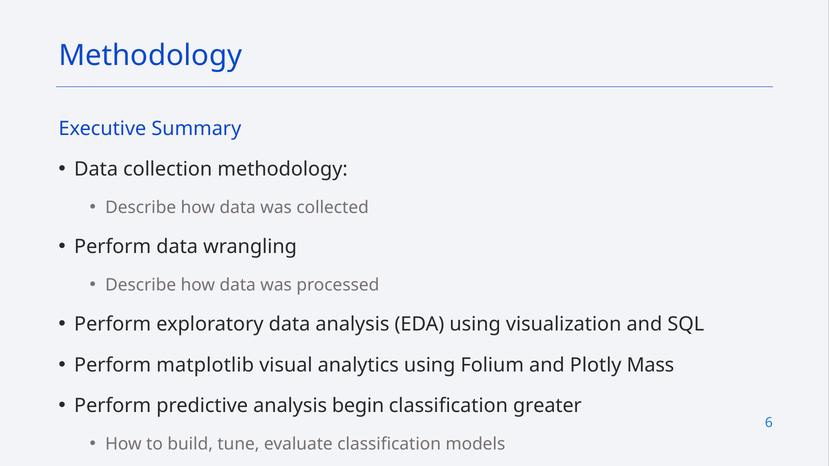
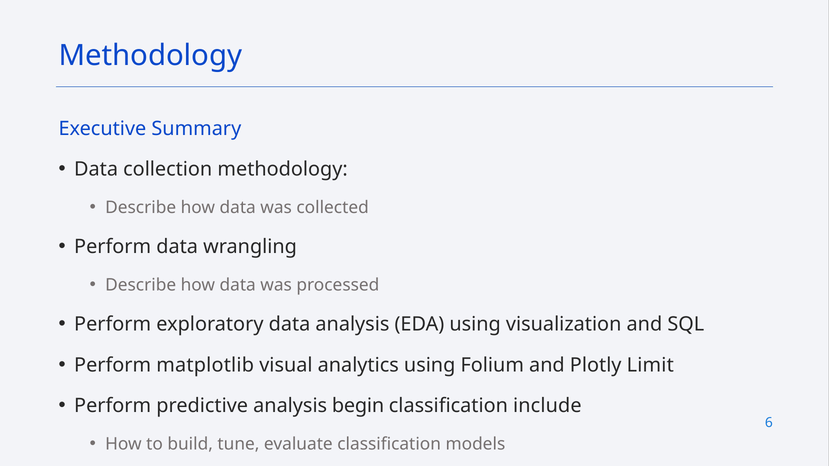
Mass: Mass -> Limit (650, 365)
greater: greater -> include (547, 406)
